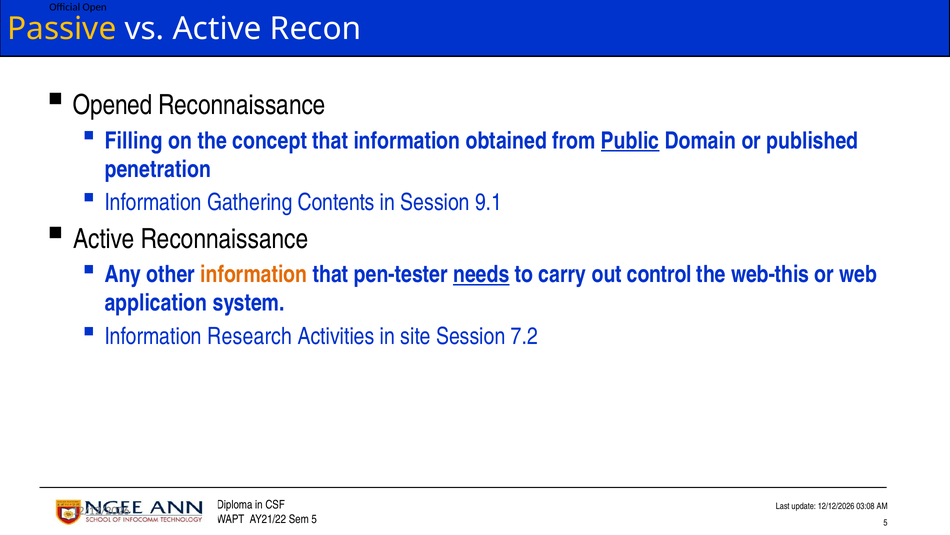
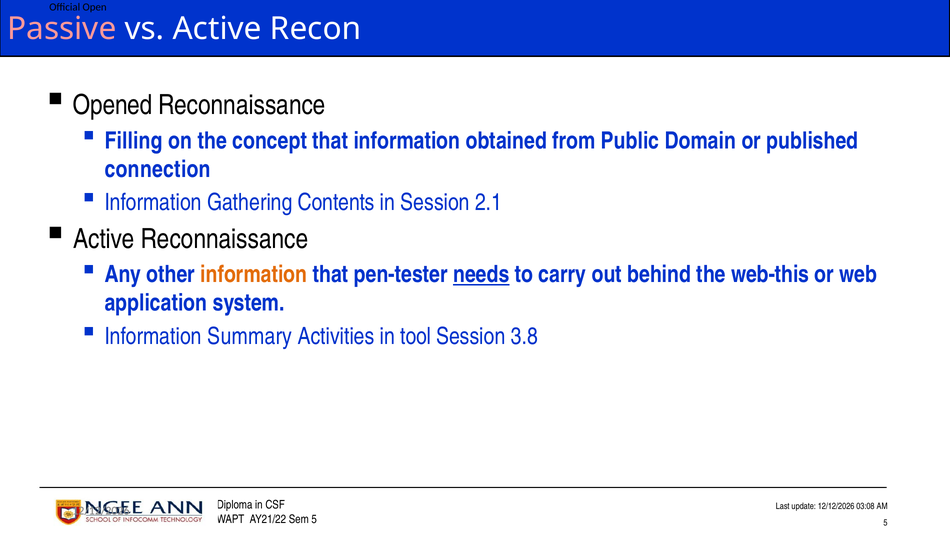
Passive colour: yellow -> pink (62, 29)
Public underline: present -> none (630, 141)
penetration: penetration -> connection (158, 169)
9.1: 9.1 -> 2.1 (489, 202)
control: control -> behind (659, 274)
Research: Research -> Summary (250, 336)
site: site -> tool (416, 336)
7.2: 7.2 -> 3.8 (524, 336)
